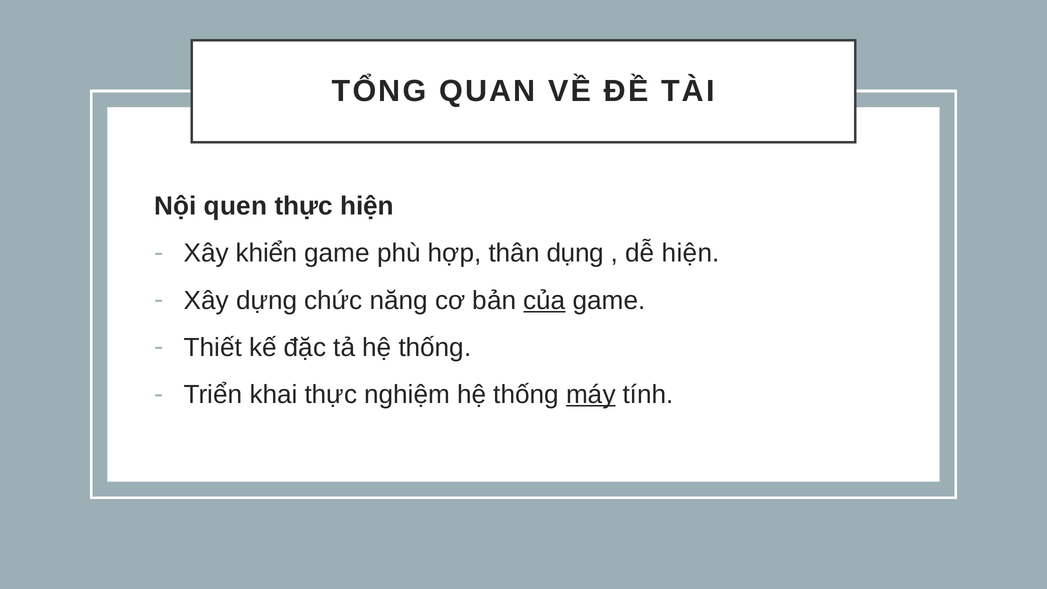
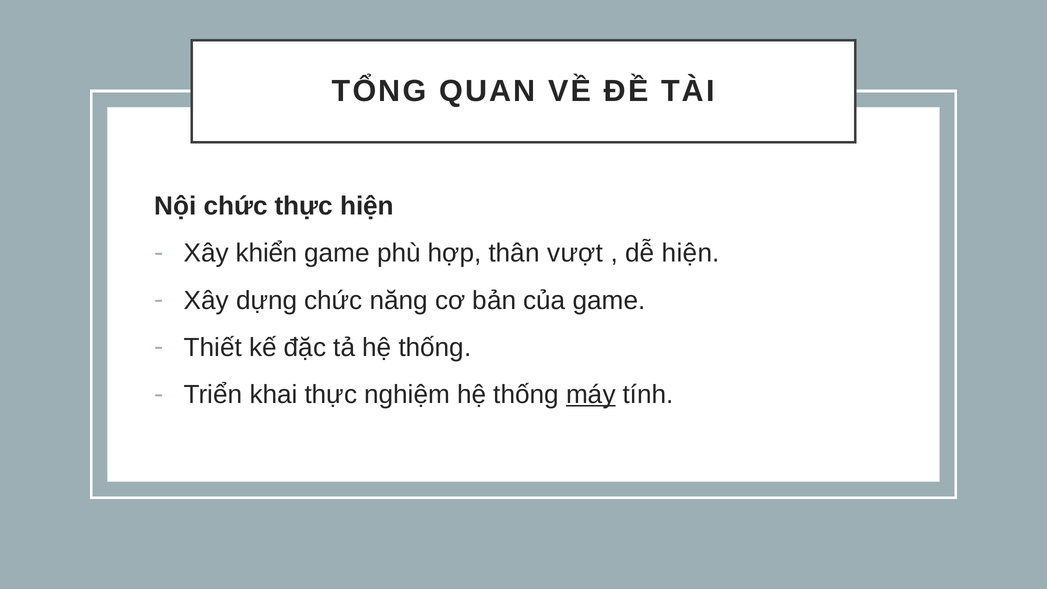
Nội quen: quen -> chức (236, 206)
dụng: dụng -> vượt (575, 253)
của underline: present -> none (544, 300)
